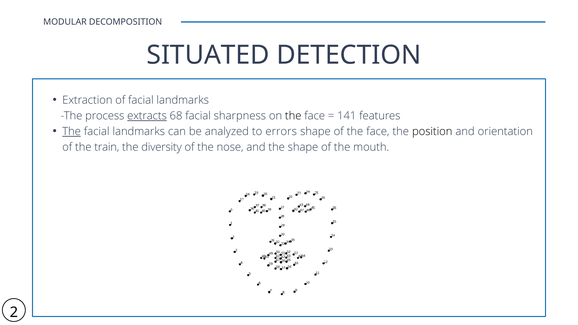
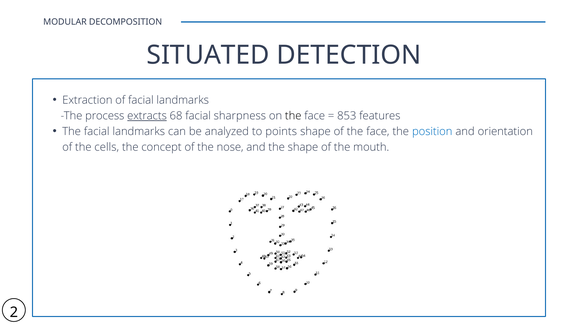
141: 141 -> 853 (347, 116)
The underline: present -> none (72, 131)
errors: errors -> points (281, 131)
position colour: black -> blue (432, 131)
train: train -> cells (107, 147)
diversity: diversity -> concept (161, 147)
